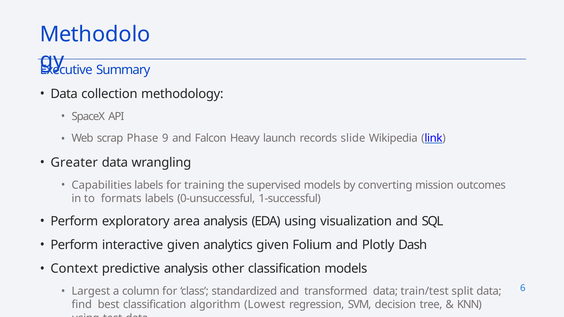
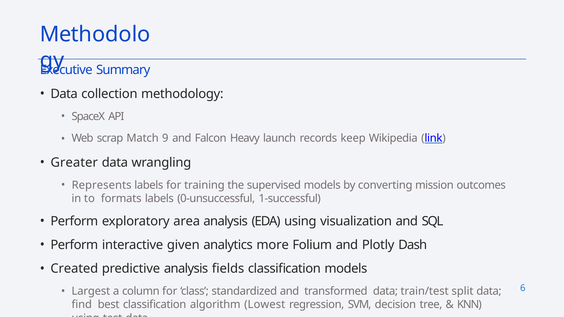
Phase: Phase -> Match (143, 138)
slide: slide -> keep (353, 138)
Capabilities: Capabilities -> Represents (102, 185)
analytics given: given -> more (273, 245)
Context: Context -> Created (74, 269)
other: other -> fields (228, 269)
